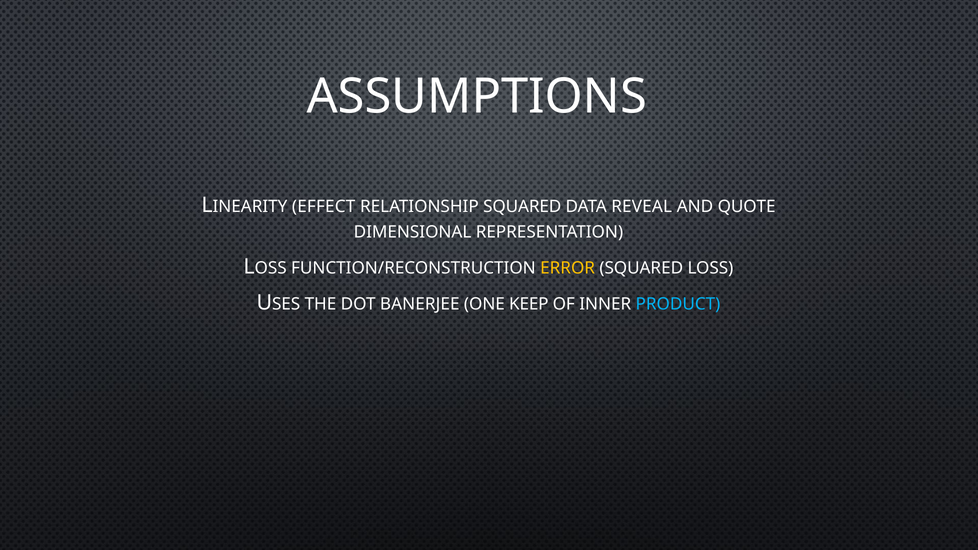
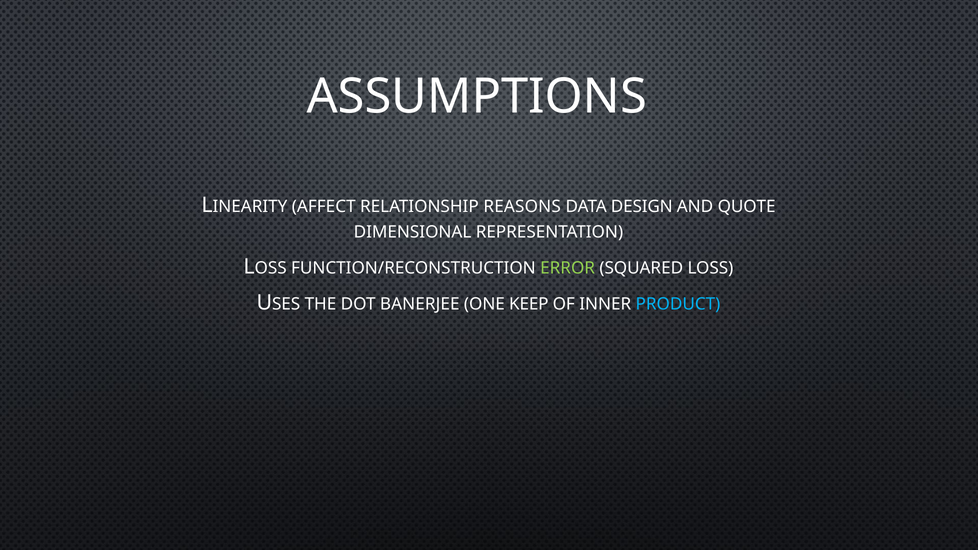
EFFECT: EFFECT -> AFFECT (324, 207)
RELATIONSHIP SQUARED: SQUARED -> REASONS (522, 207)
REVEAL: REVEAL -> DESIGN (642, 207)
ERROR colour: yellow -> light green (568, 268)
